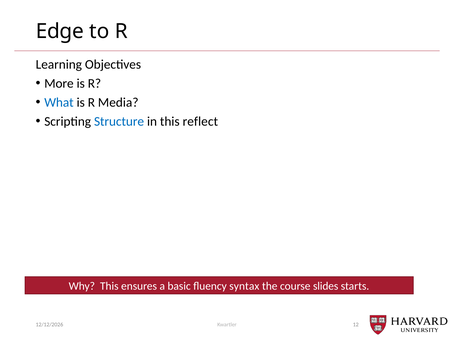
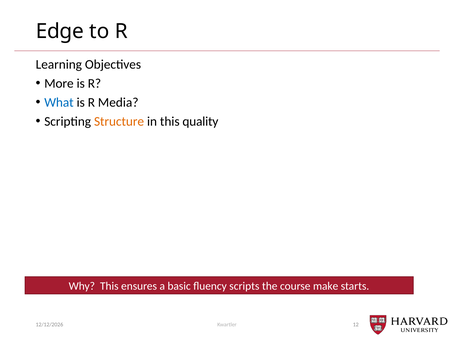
Structure colour: blue -> orange (119, 122)
reflect: reflect -> quality (200, 122)
syntax: syntax -> scripts (244, 286)
slides: slides -> make (326, 286)
